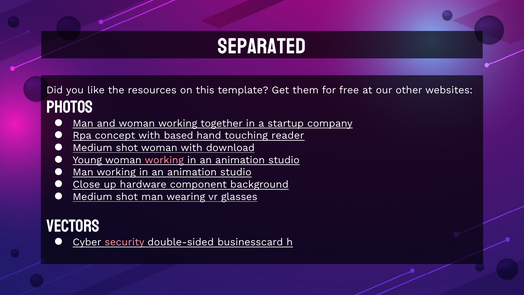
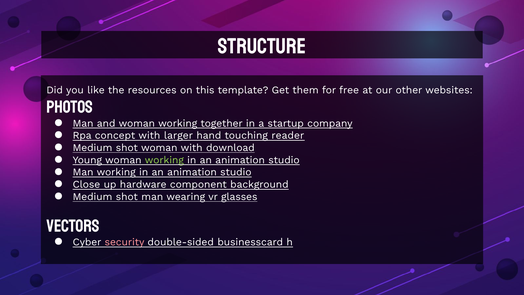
Separated: Separated -> Structure (262, 46)
based: based -> larger (178, 135)
working colour: pink -> light green (164, 160)
